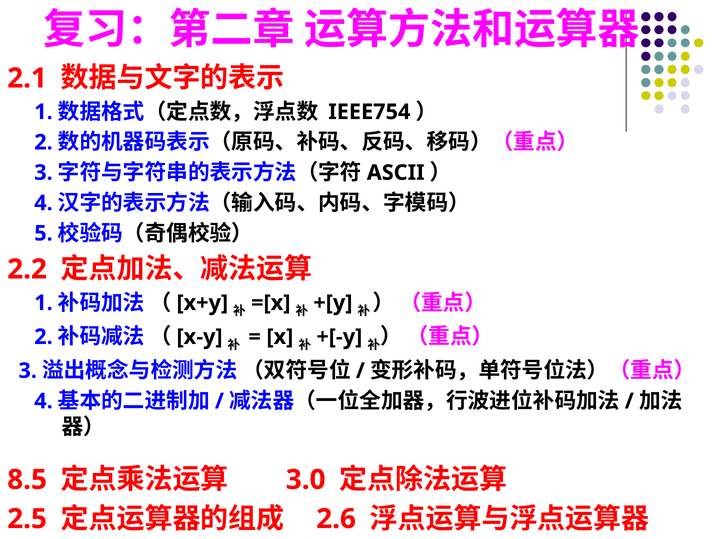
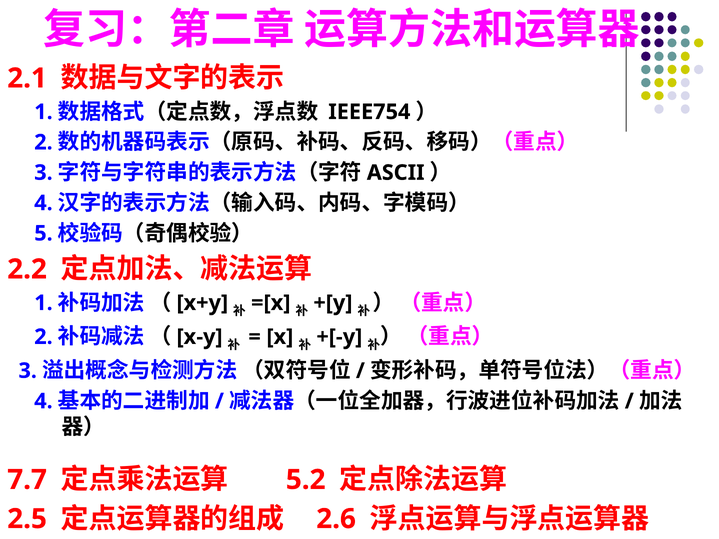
8.5: 8.5 -> 7.7 (27, 480)
3.0: 3.0 -> 5.2 (306, 480)
